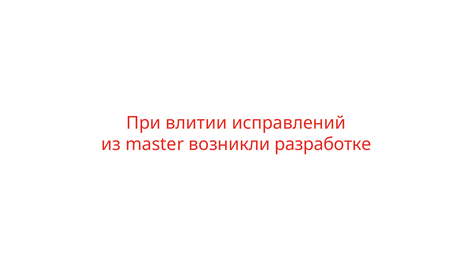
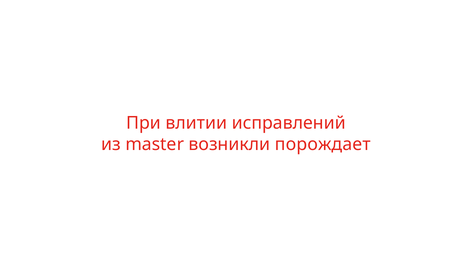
разработке: разработке -> порождает (323, 144)
